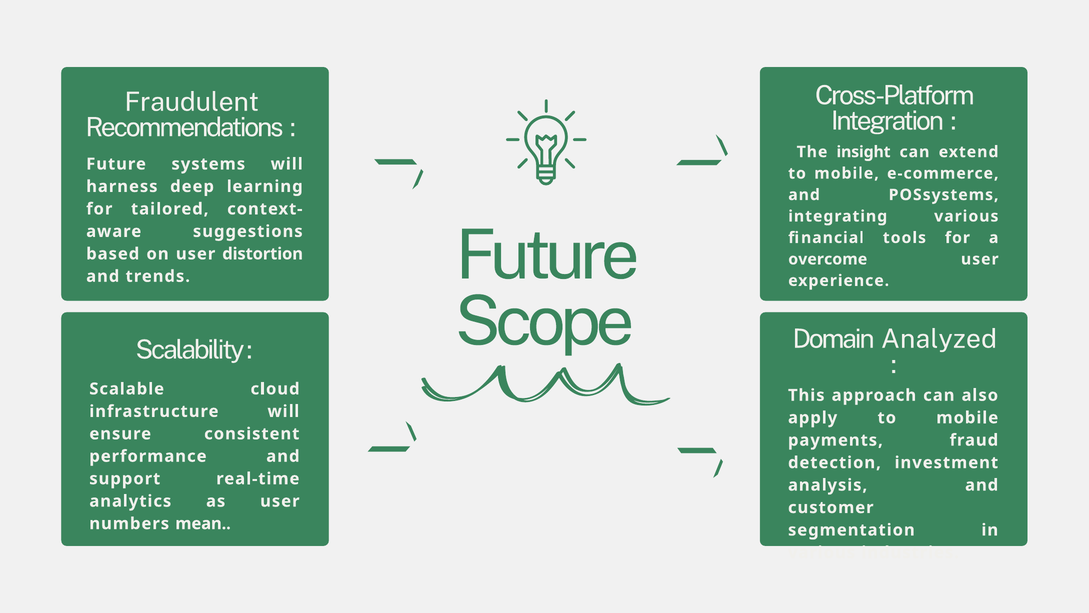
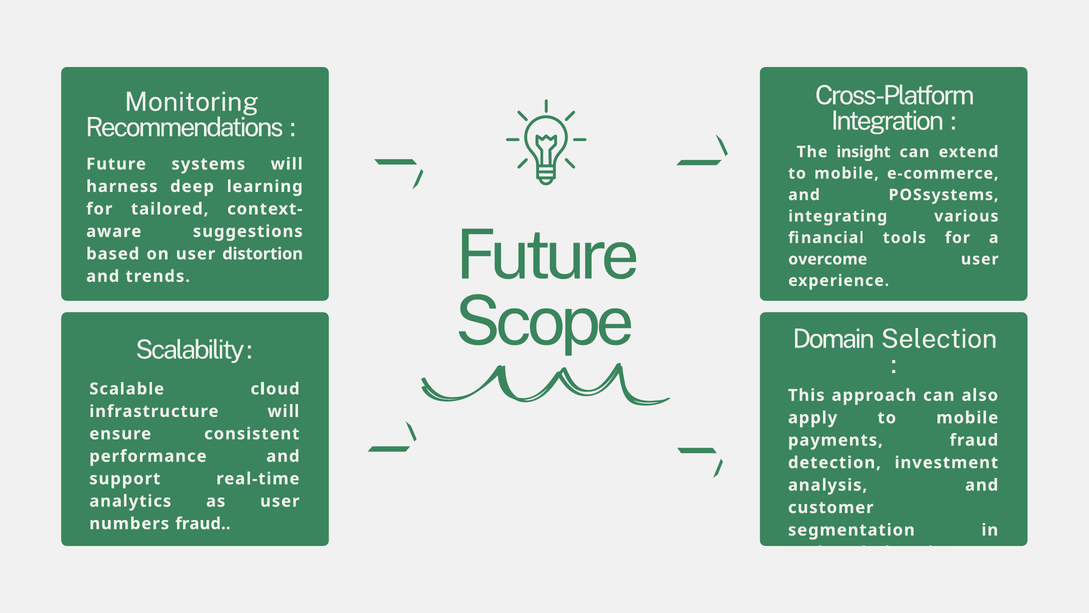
Fraudulent: Fraudulent -> Monitoring (192, 102)
Analyzed: Analyzed -> Selection (939, 339)
numbers mean: mean -> fraud (203, 523)
